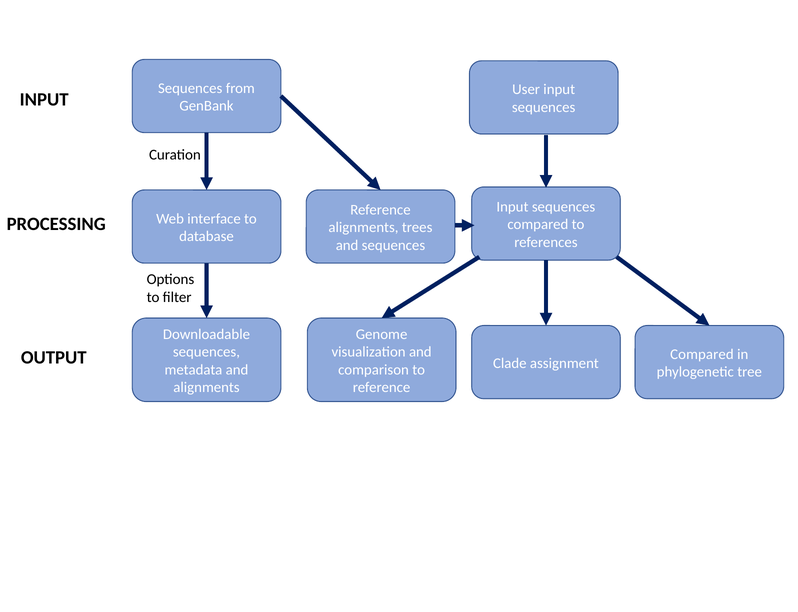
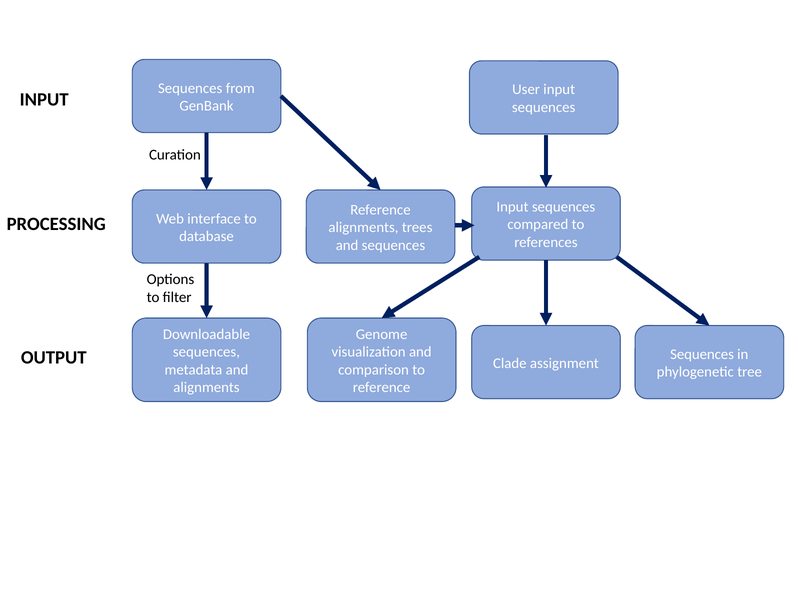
Compared: Compared -> Sequences (702, 354)
